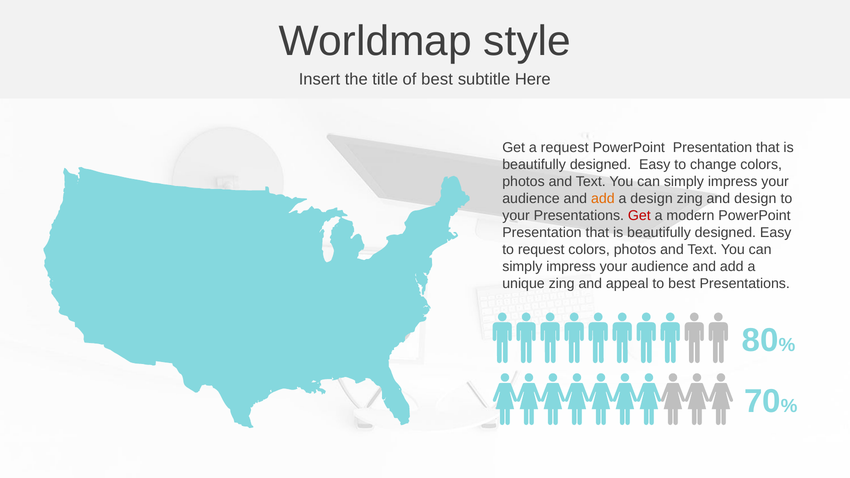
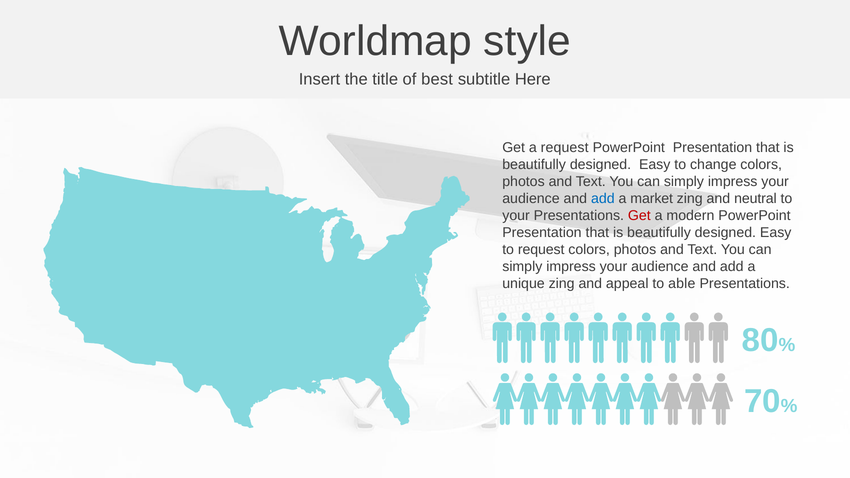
add colour: orange -> blue (603, 199)
a design: design -> market (652, 199)
and design: design -> neutral (755, 199)
to best: best -> able (682, 284)
